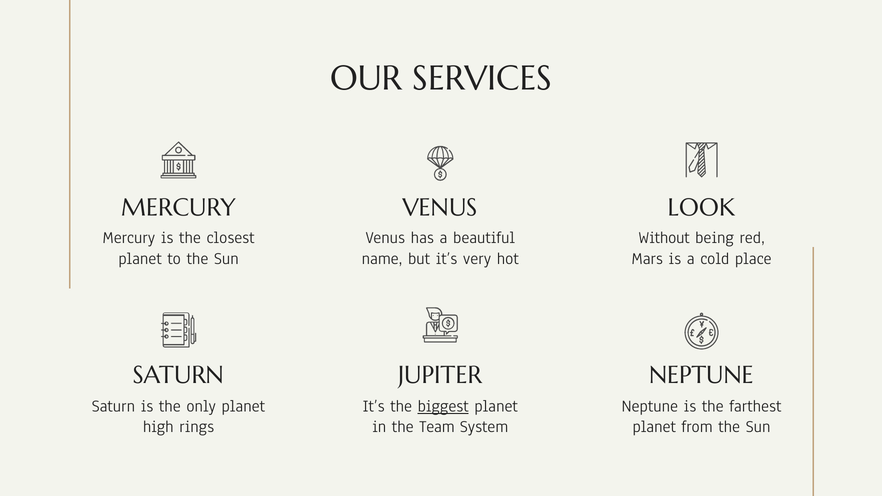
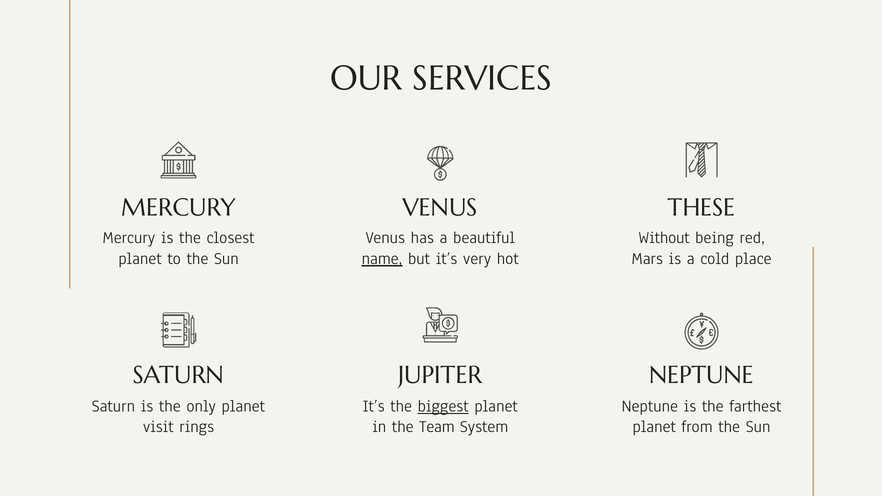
LOOK: LOOK -> THESE (702, 208)
name underline: none -> present (382, 258)
high: high -> visit (158, 427)
